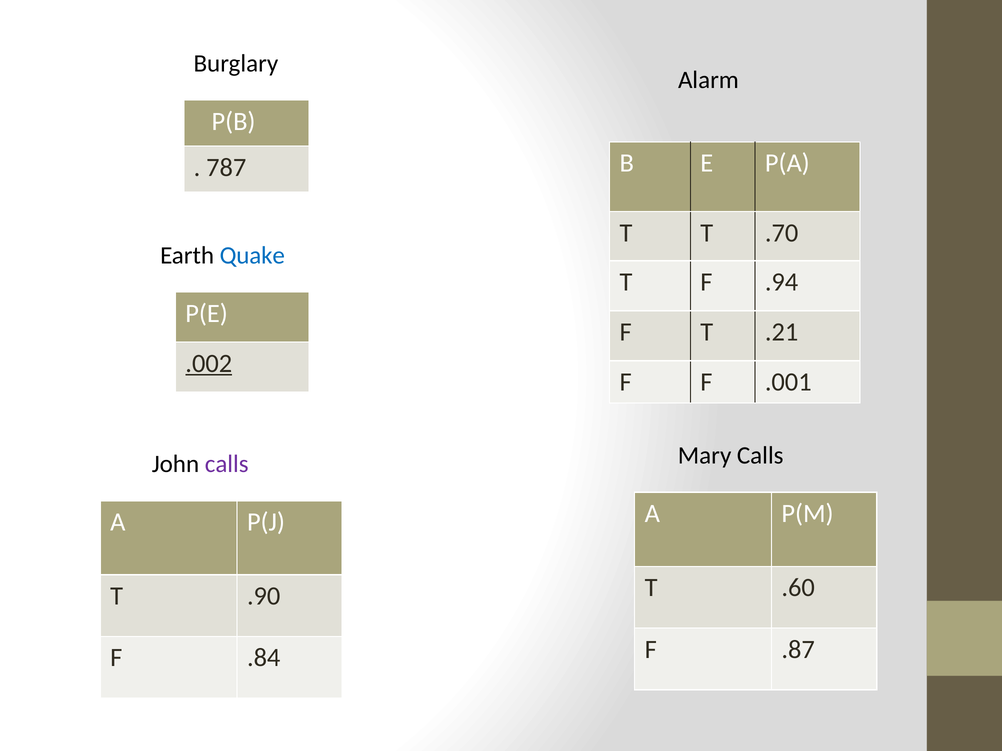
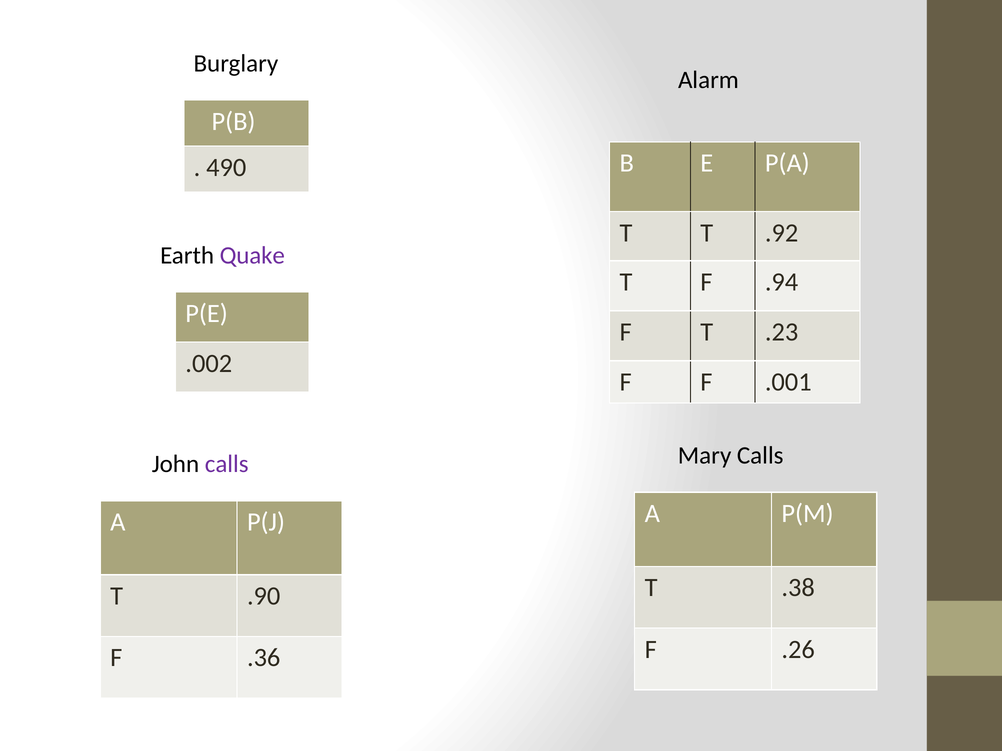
787: 787 -> 490 (226, 167)
.70: .70 -> .92 (782, 233)
Quake colour: blue -> purple (252, 255)
.21: .21 -> .23 (782, 332)
.002 underline: present -> none (209, 364)
.60: .60 -> .38 (798, 588)
.87: .87 -> .26 (798, 650)
.84: .84 -> .36 (264, 658)
